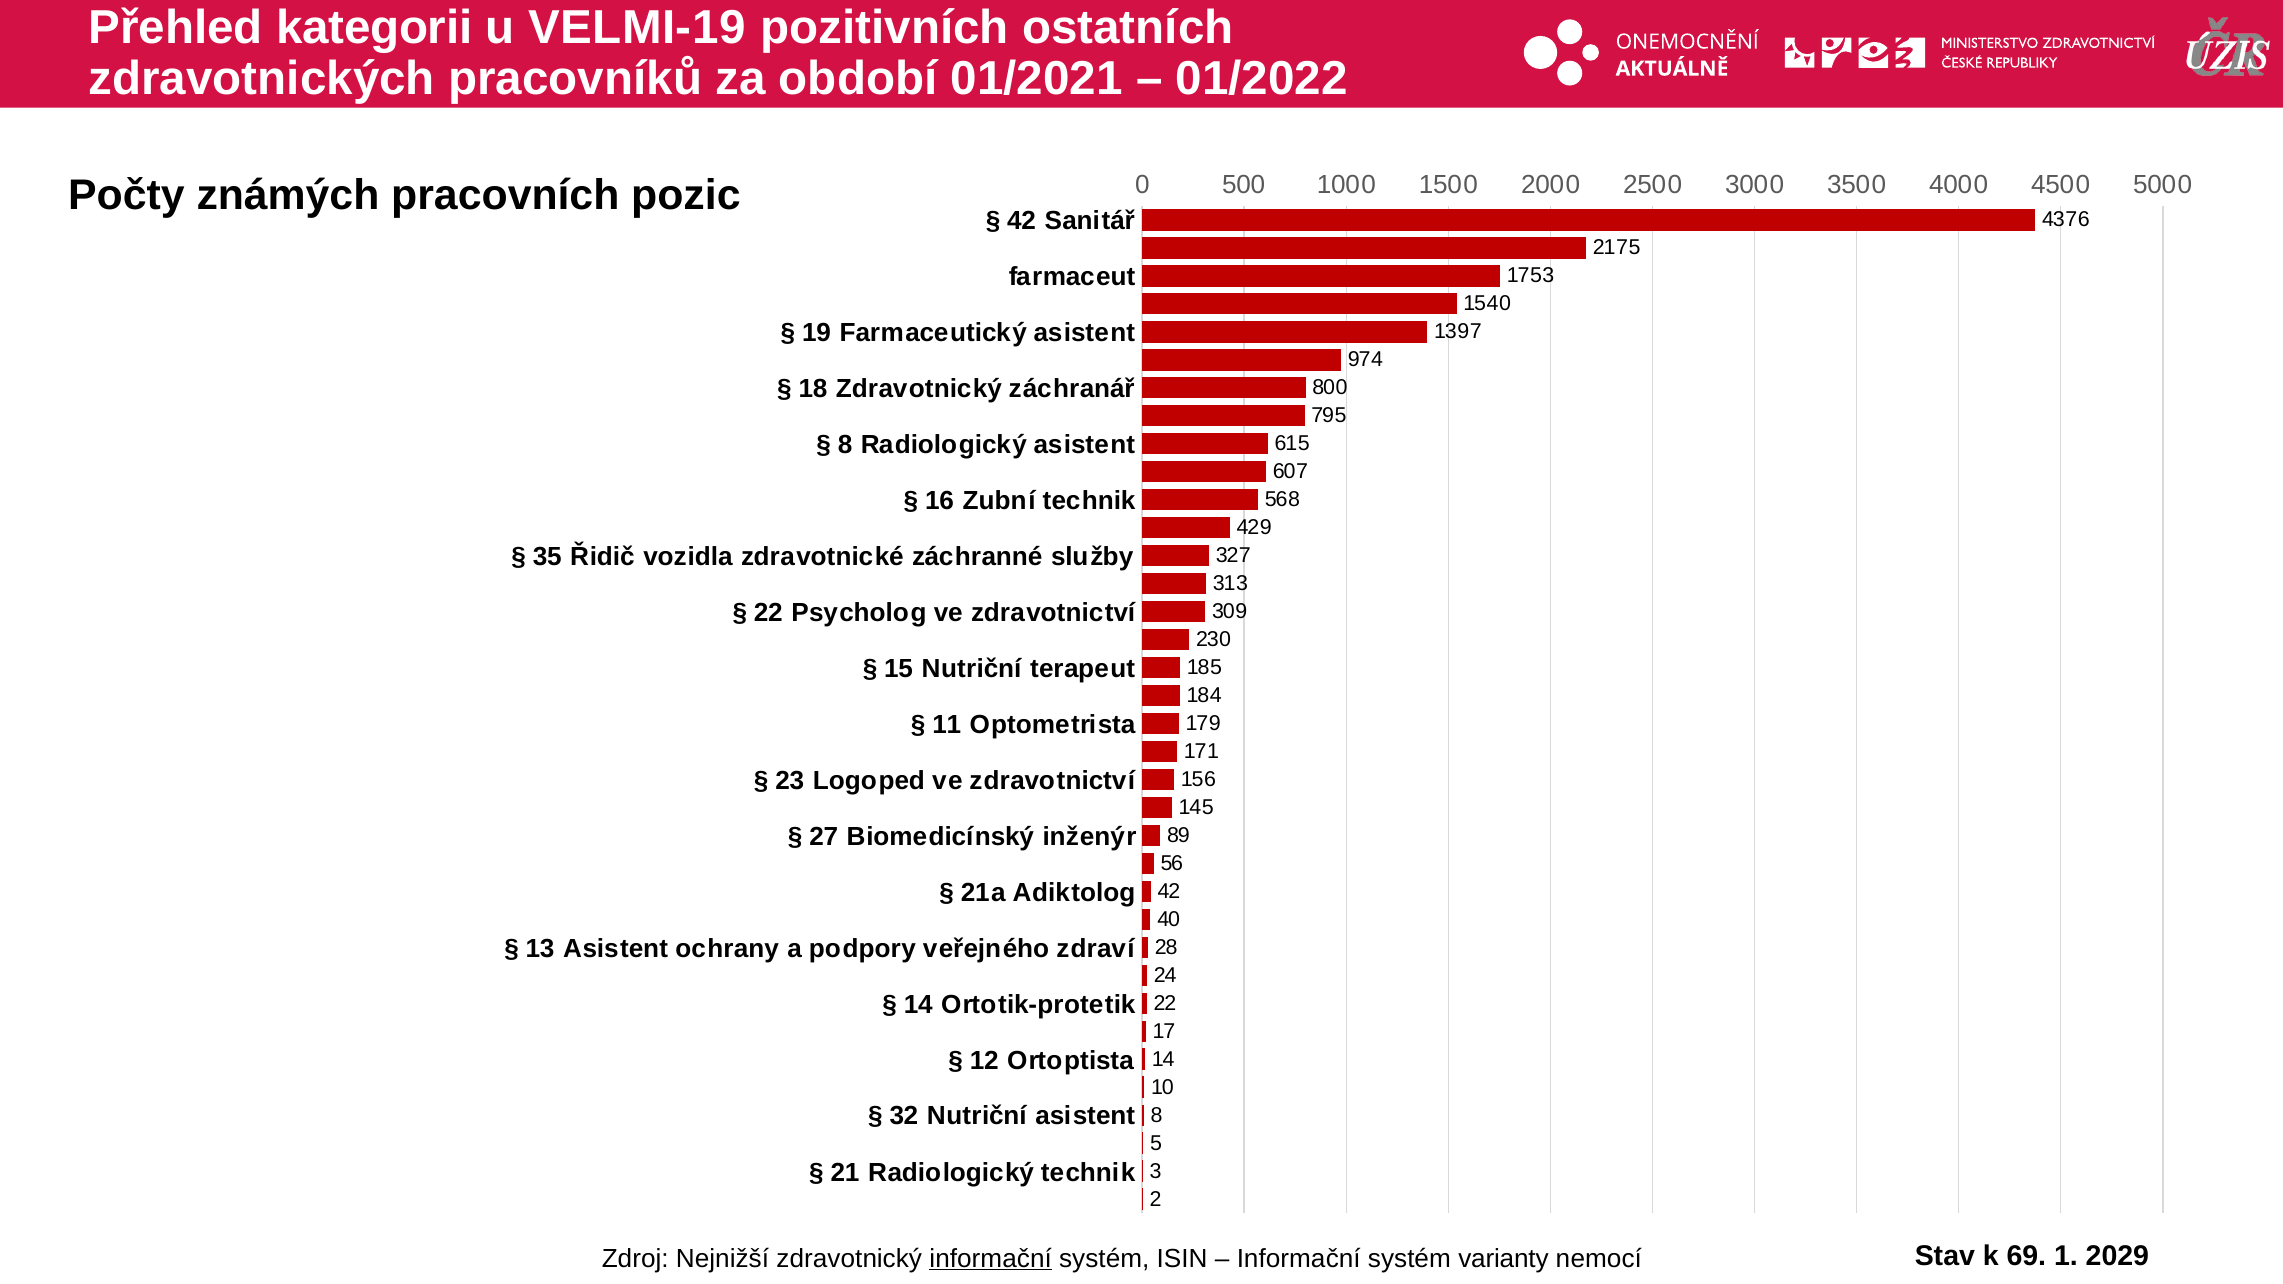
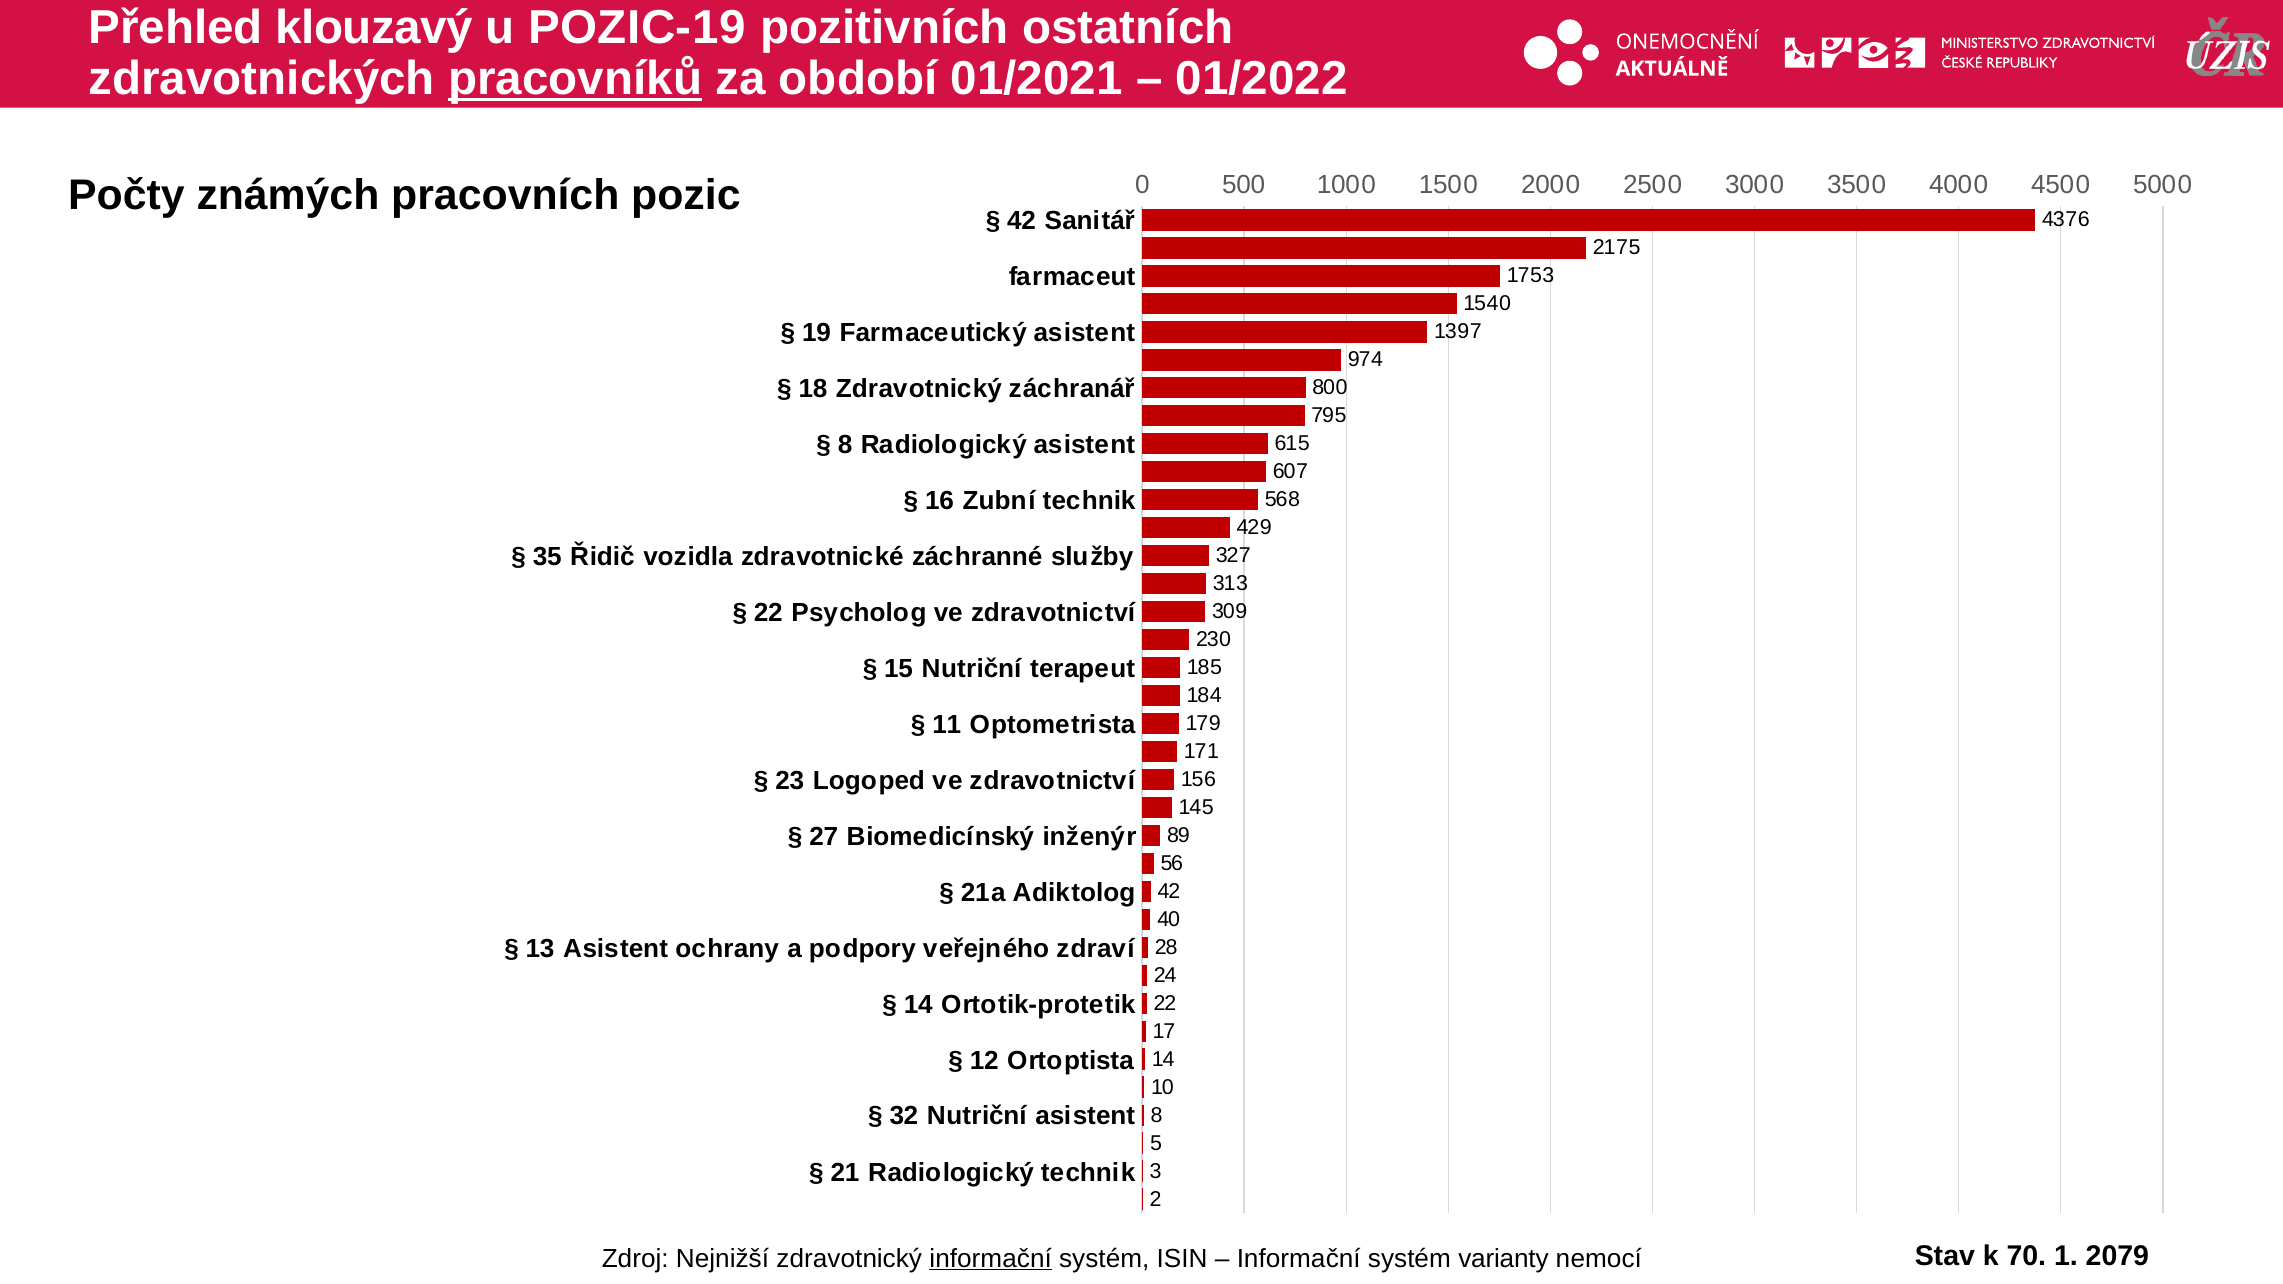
kategorii: kategorii -> klouzavý (374, 28)
VELMI-19: VELMI-19 -> POZIC-19 (637, 28)
pracovníků underline: none -> present (575, 79)
69: 69 -> 70 (2026, 1256)
2029: 2029 -> 2079 (2117, 1256)
